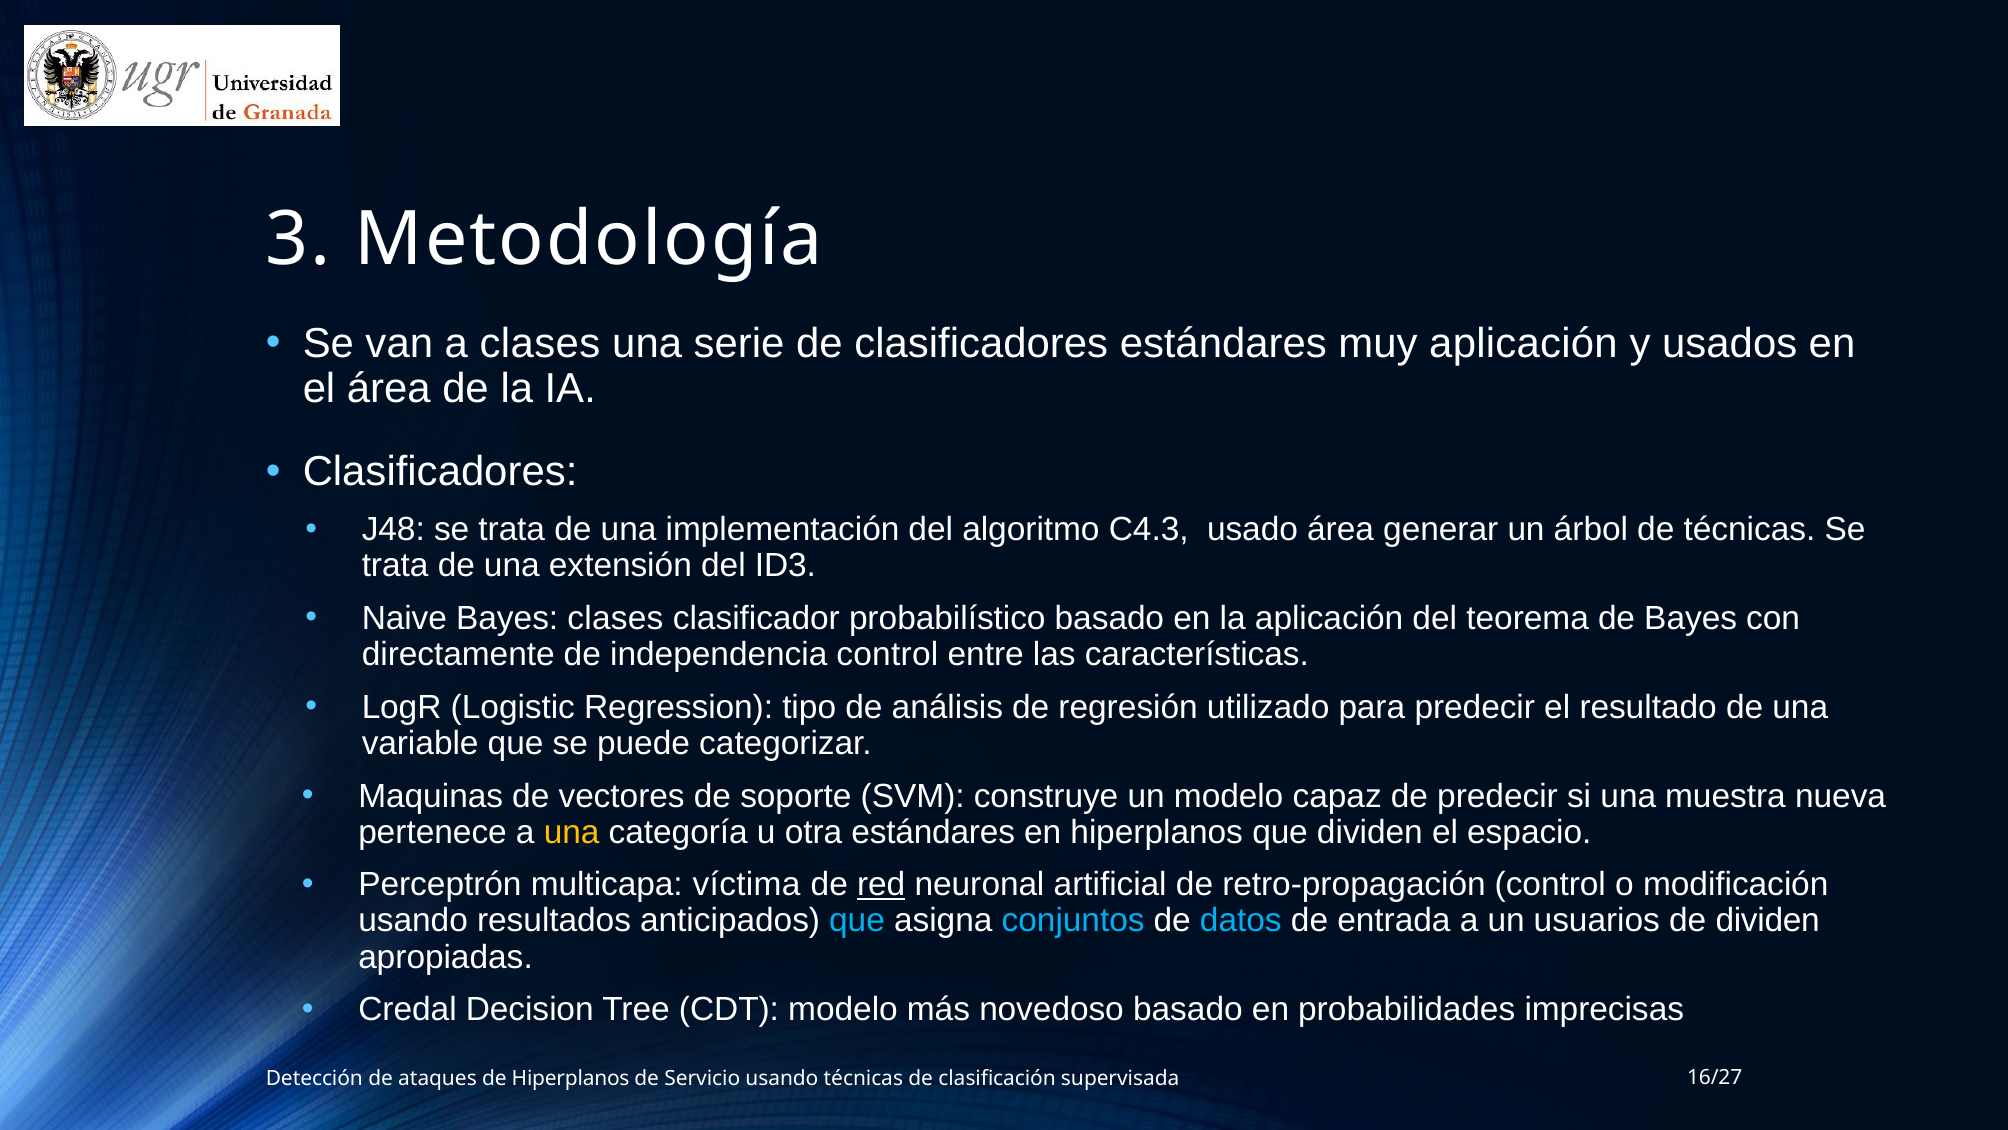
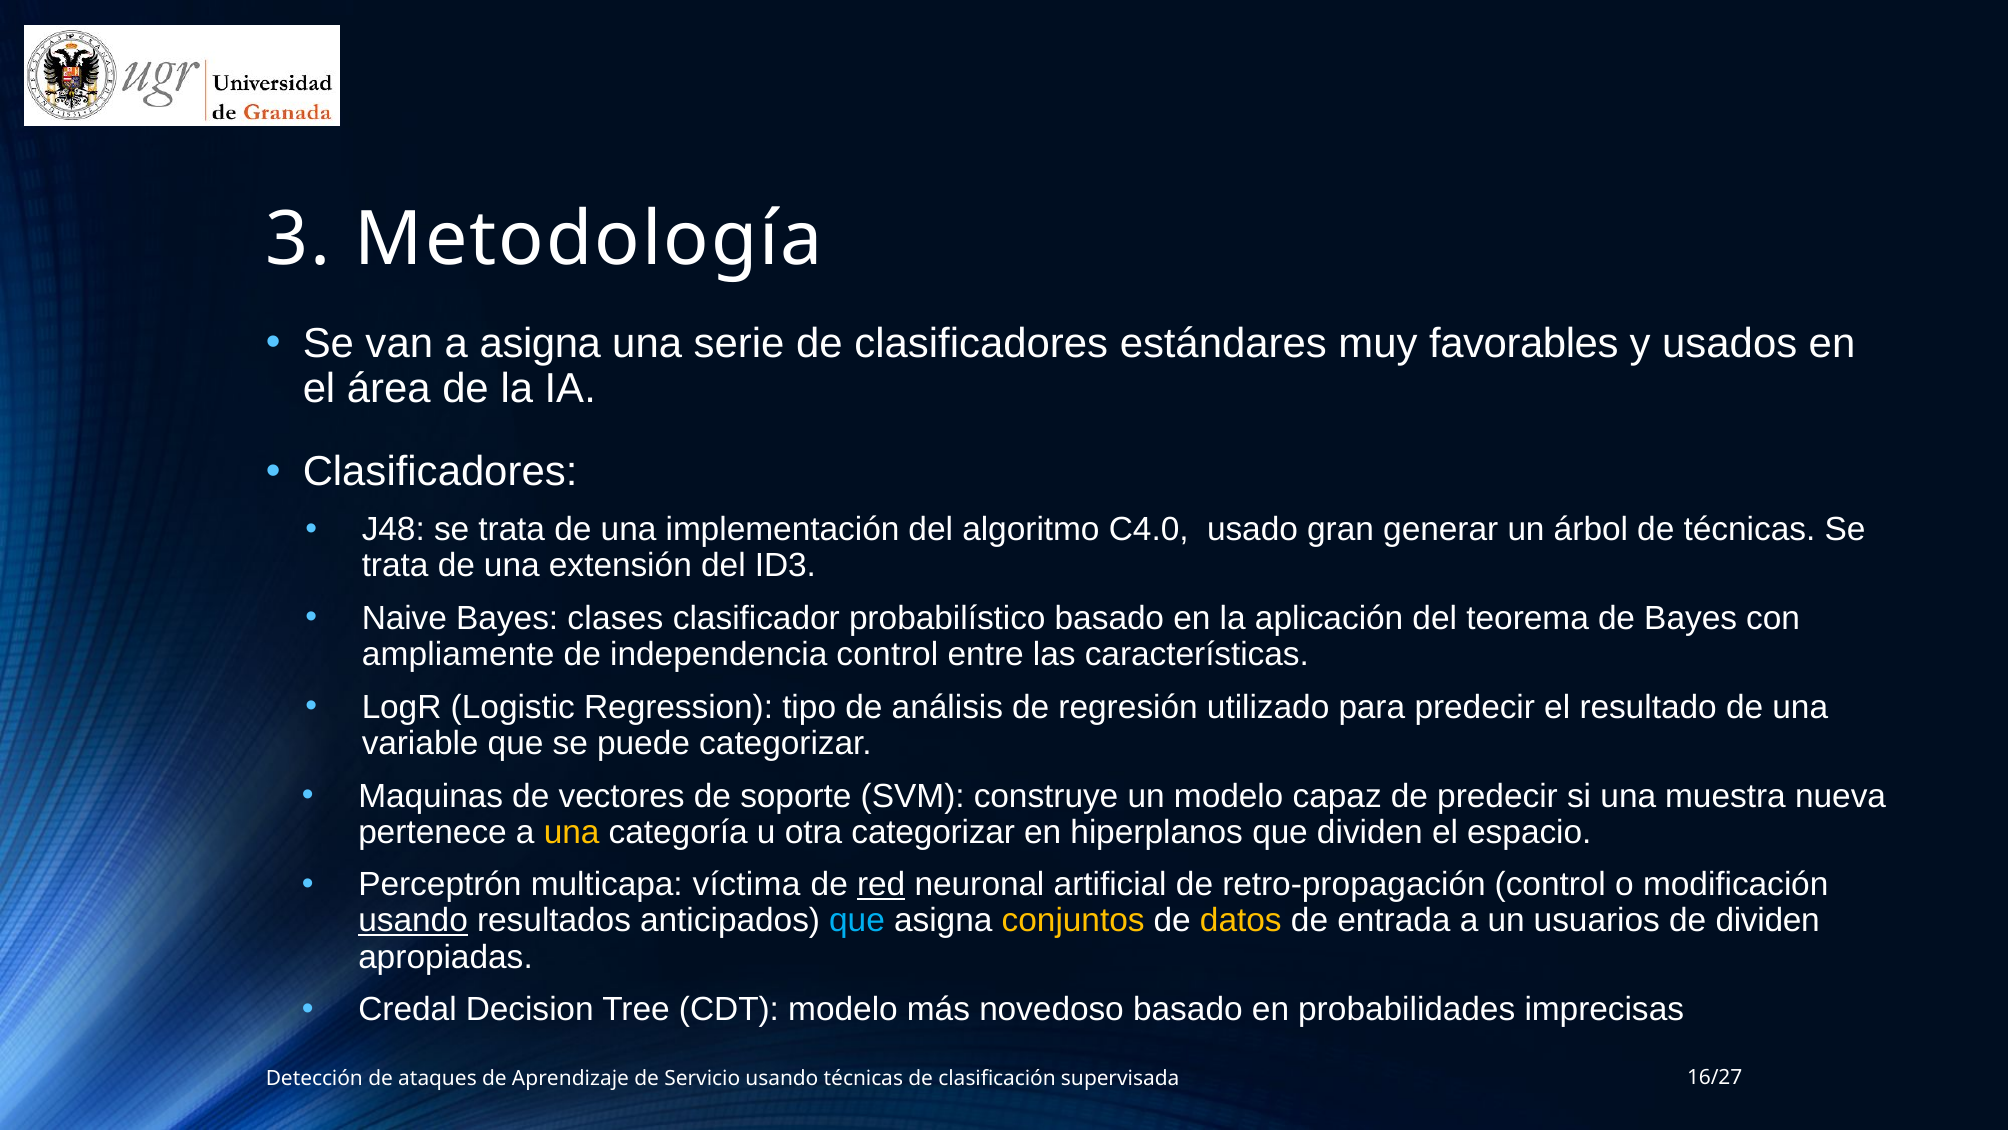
a clases: clases -> asigna (540, 344)
muy aplicación: aplicación -> favorables (1524, 344)
C4.3: C4.3 -> C4.0 (1149, 529)
usado área: área -> gran (1341, 529)
directamente: directamente -> ampliamente (458, 654)
otra estándares: estándares -> categorizar (933, 832)
usando underline: none -> present (413, 921)
conjuntos colour: light blue -> yellow (1073, 921)
datos colour: light blue -> yellow (1241, 921)
de Hiperplanos: Hiperplanos -> Aprendizaje (571, 1079)
